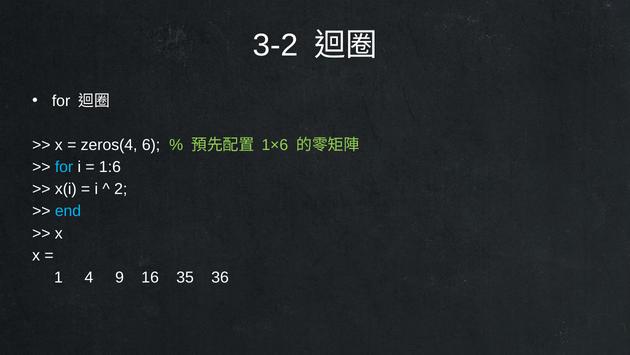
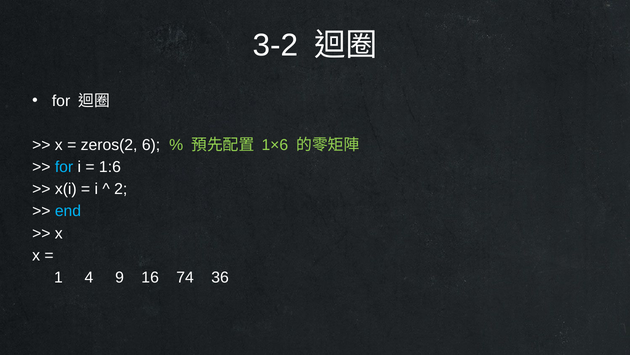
zeros(4: zeros(4 -> zeros(2 (109, 145)
35: 35 -> 74 (185, 277)
